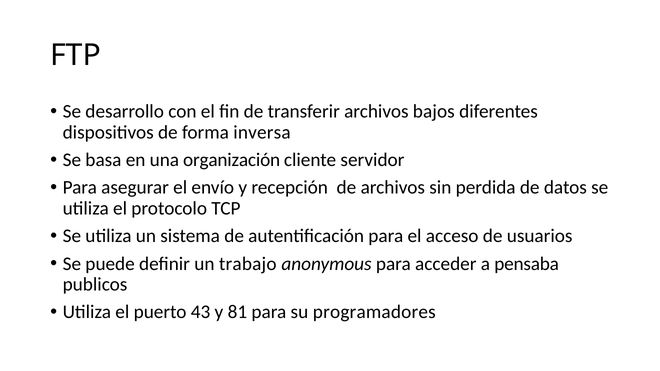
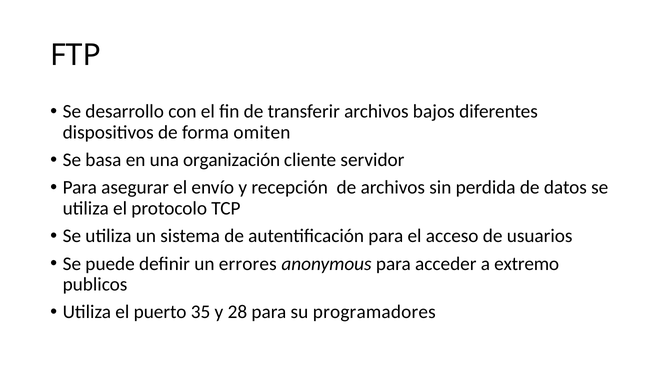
inversa: inversa -> omiten (262, 132)
trabajo: trabajo -> errores (248, 264)
pensaba: pensaba -> extremo (527, 264)
43: 43 -> 35 (201, 312)
81: 81 -> 28 (237, 312)
